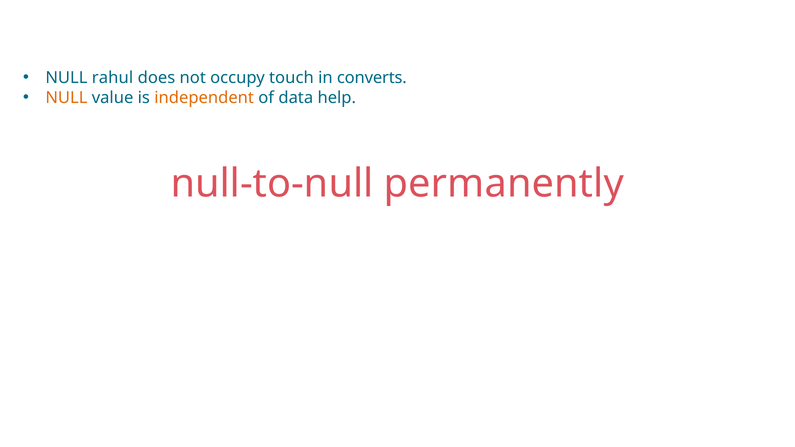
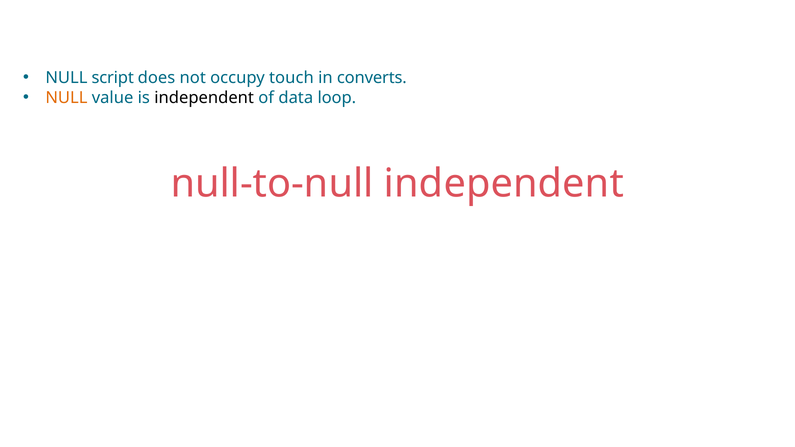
rahul: rahul -> script (113, 78)
independent colour: orange -> black (204, 98)
help: help -> loop (337, 98)
null-to-null permanently: permanently -> independent (504, 184)
